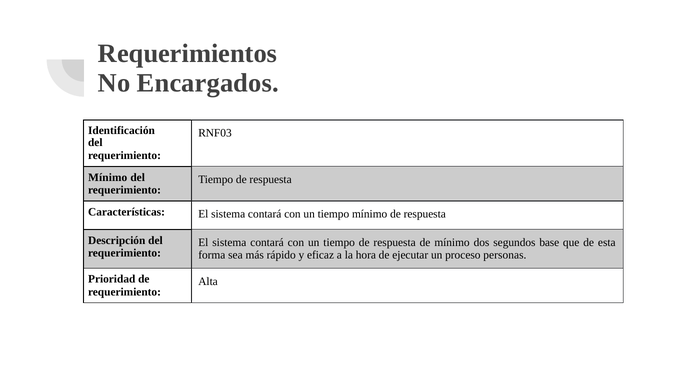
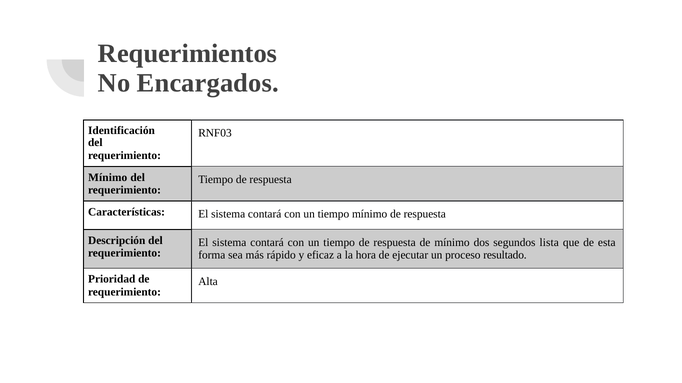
base: base -> lista (549, 243)
personas: personas -> resultado (505, 256)
